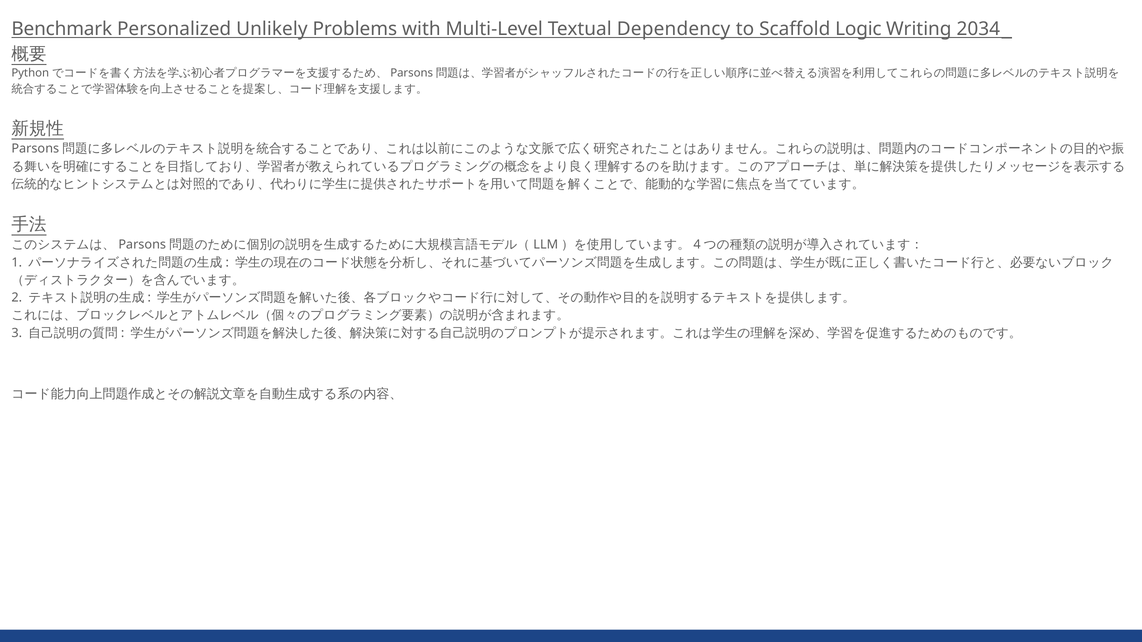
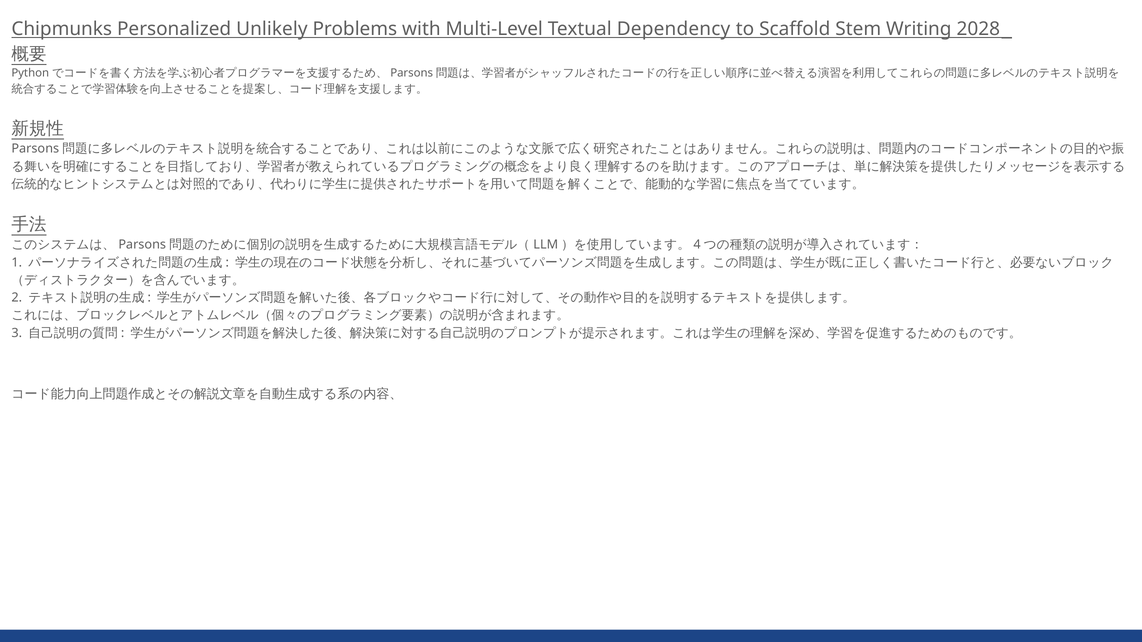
Benchmark: Benchmark -> Chipmunks (62, 29)
Logic: Logic -> Stem (858, 29)
2034: 2034 -> 2028 (978, 29)
